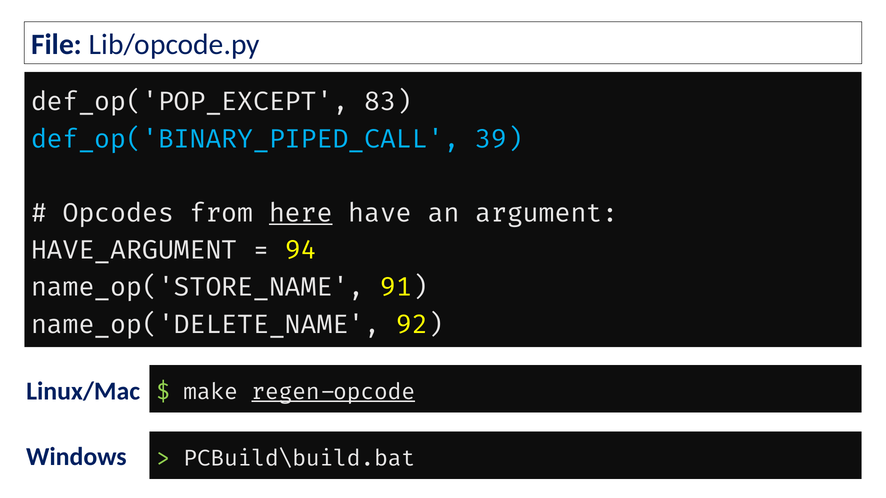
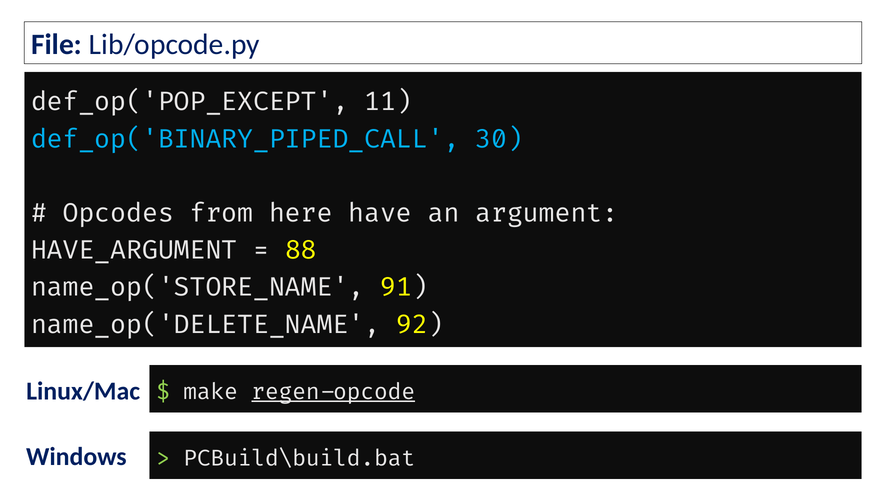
83: 83 -> 11 (388, 102)
39: 39 -> 30 (499, 139)
here underline: present -> none (301, 213)
94: 94 -> 88 (301, 250)
